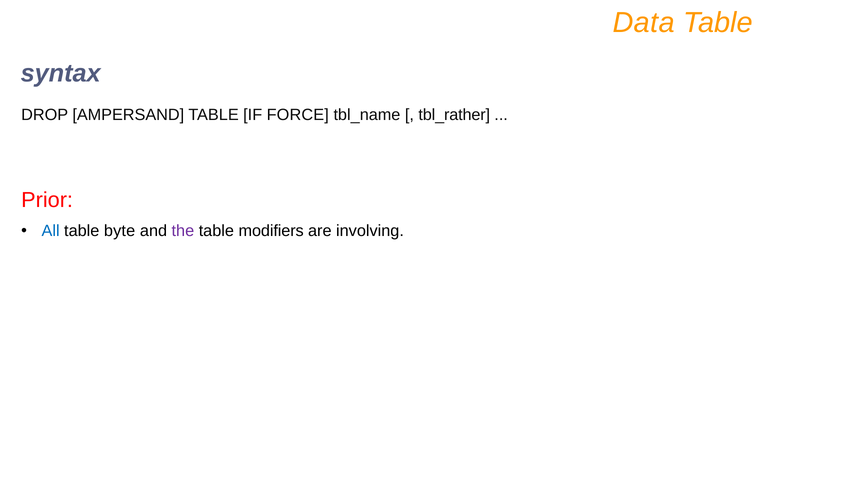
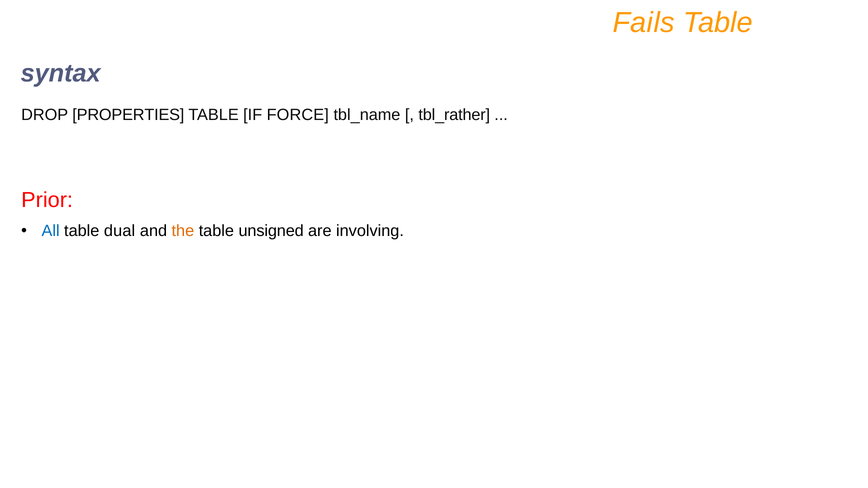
Data: Data -> Fails (644, 23)
AMPERSAND: AMPERSAND -> PROPERTIES (128, 115)
byte: byte -> dual (120, 231)
the colour: purple -> orange (183, 231)
modifiers: modifiers -> unsigned (271, 231)
